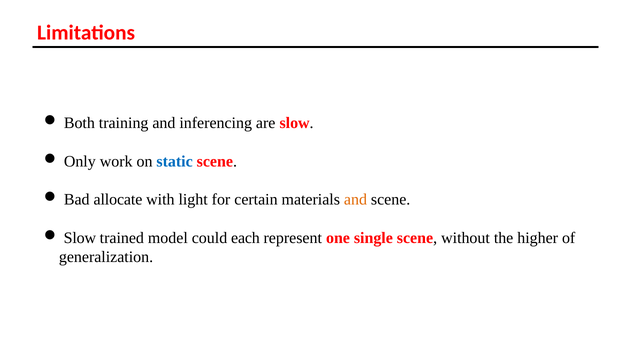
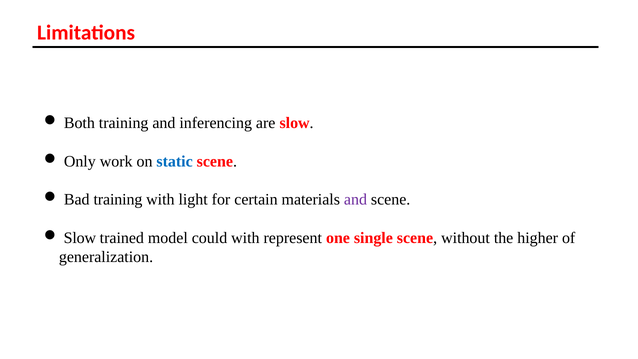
Bad allocate: allocate -> training (118, 200)
and colour: orange -> purple (355, 200)
could each: each -> with (245, 238)
